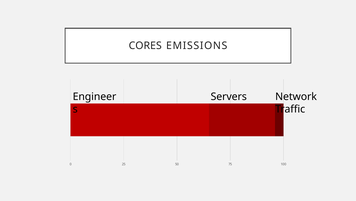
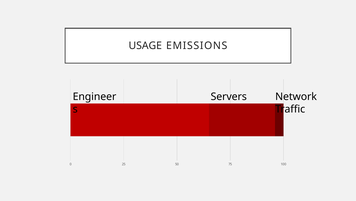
CORES: CORES -> USAGE (145, 45)
